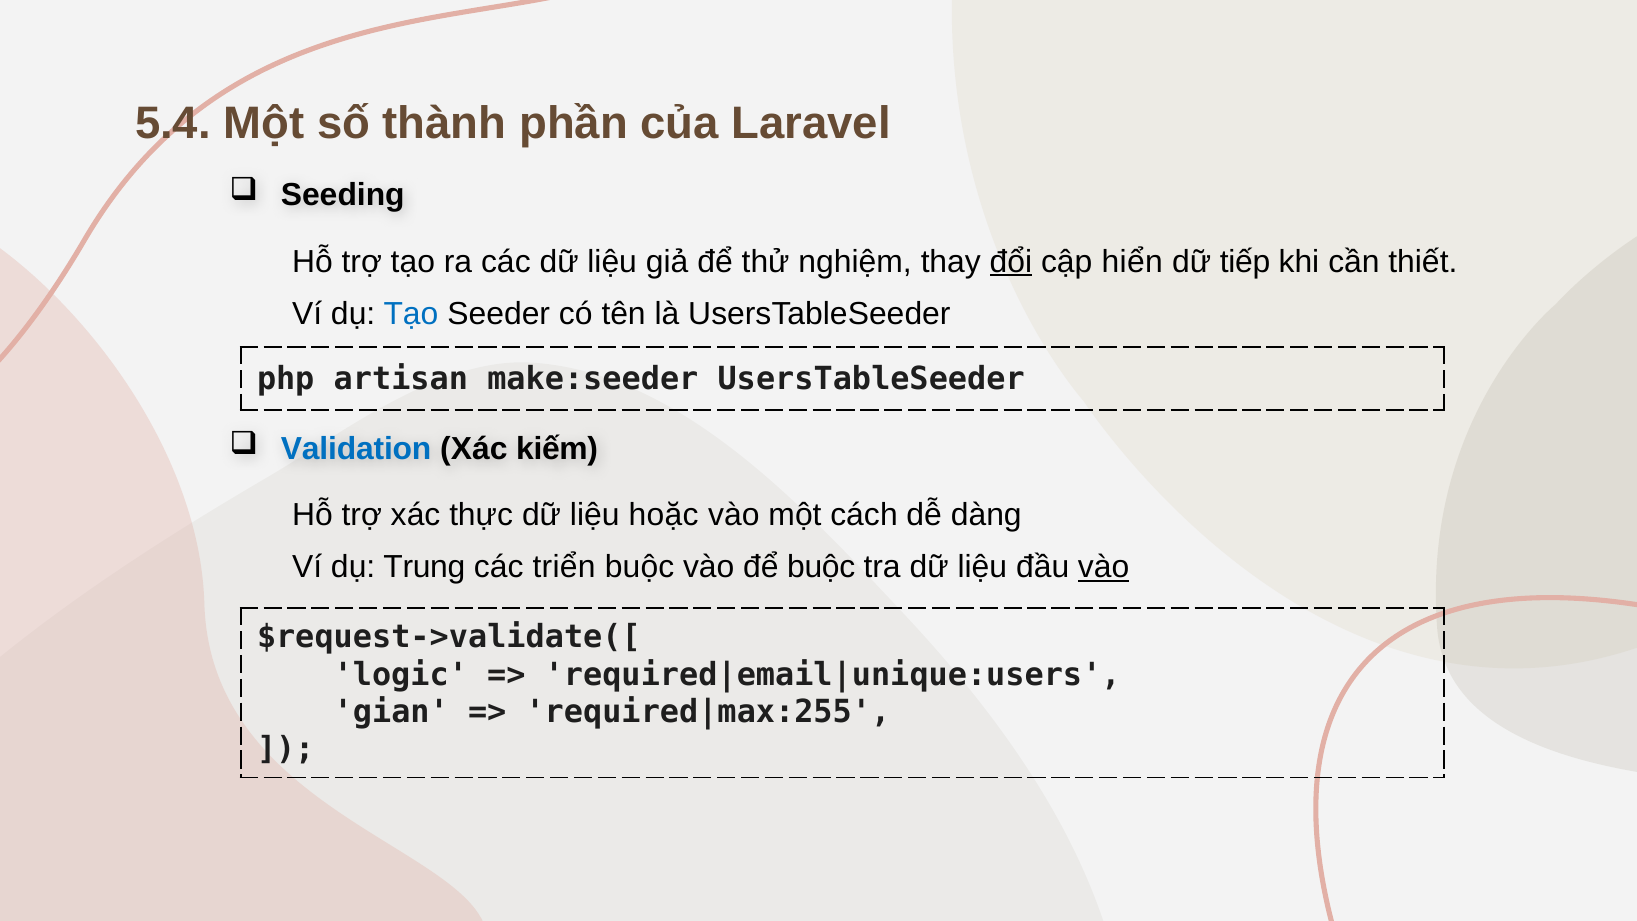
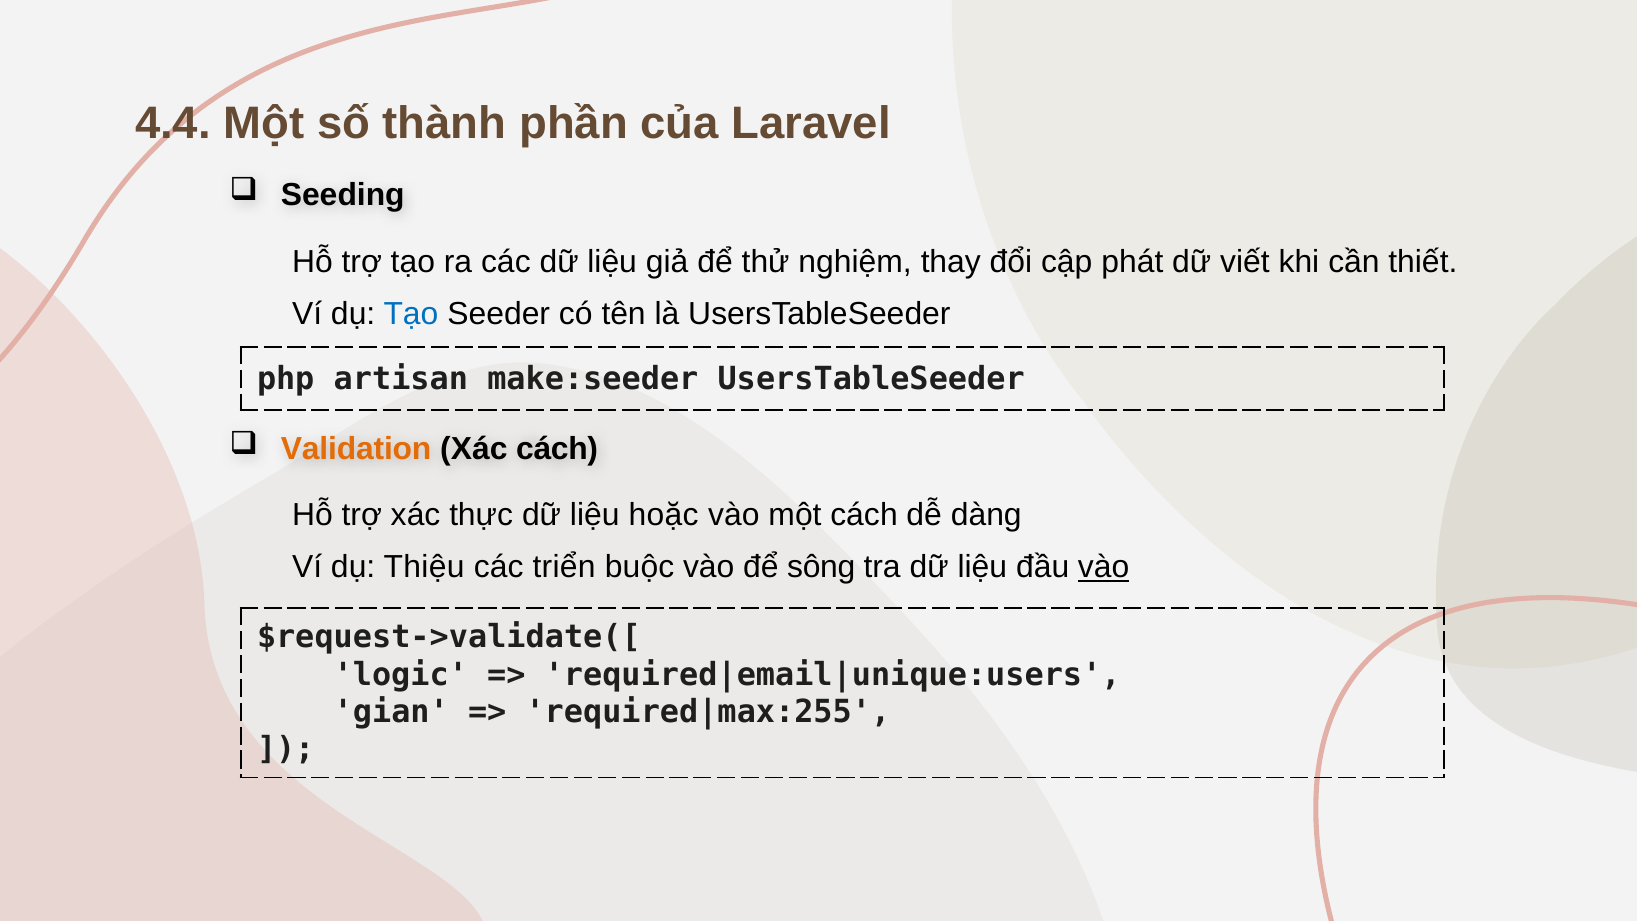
5.4: 5.4 -> 4.4 (173, 124)
đổi underline: present -> none (1011, 262)
hiển: hiển -> phát (1132, 262)
tiếp: tiếp -> viết (1245, 262)
Validation colour: blue -> orange (356, 449)
Xác kiếm: kiếm -> cách (557, 449)
Trung: Trung -> Thiệu (424, 567)
để buộc: buộc -> sông (821, 567)
